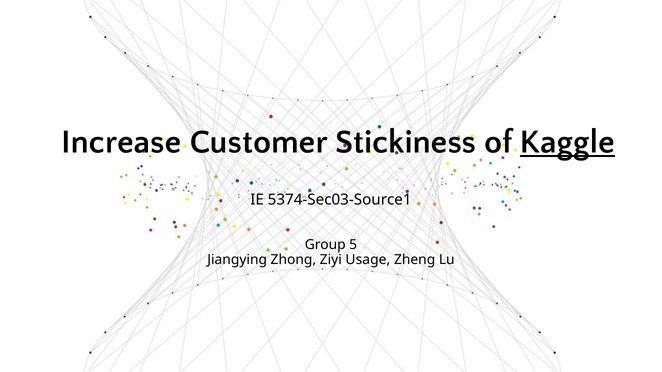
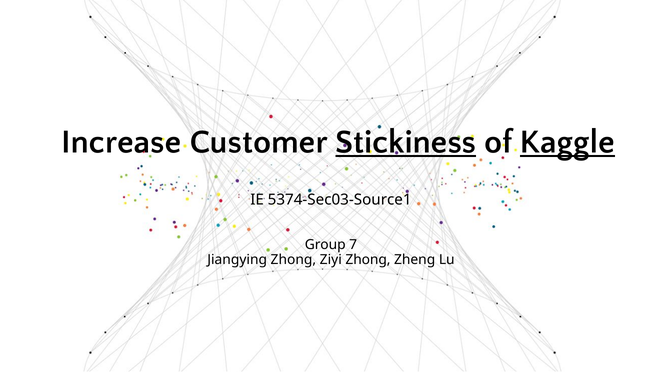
Stickiness underline: none -> present (406, 142)
5: 5 -> 7 (353, 245)
Ziyi Usage: Usage -> Zhong (368, 260)
